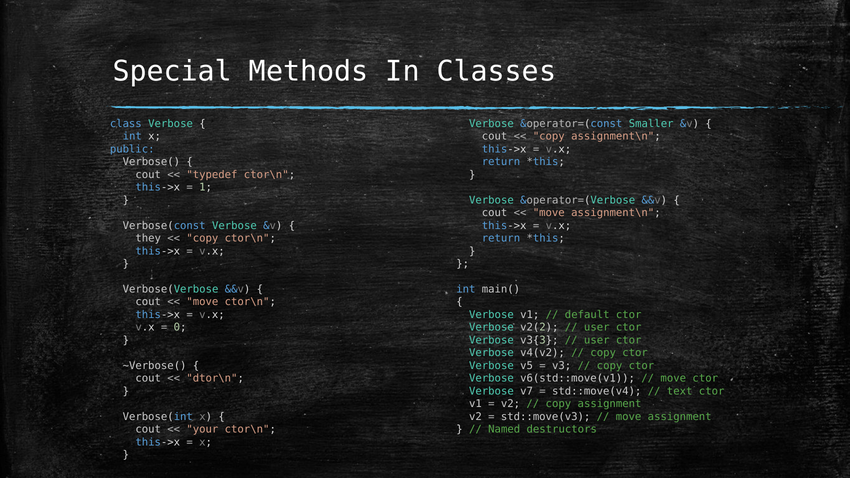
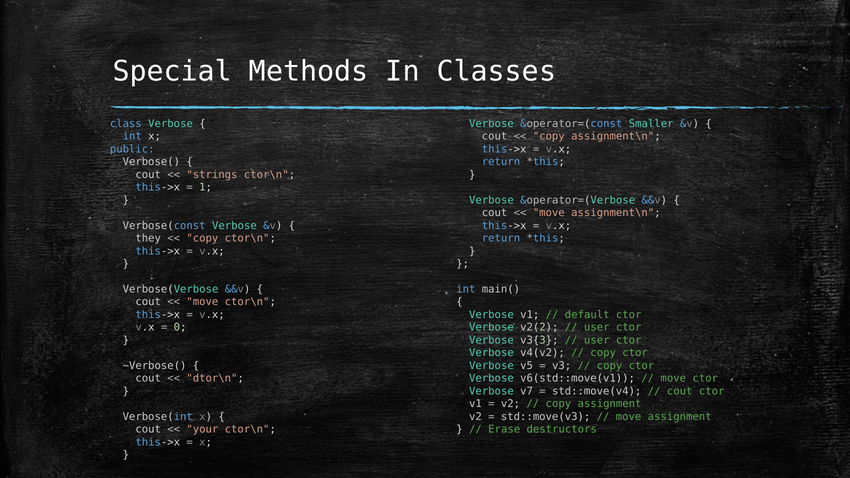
typedef: typedef -> strings (212, 175)
text: text -> cout (680, 391)
Named: Named -> Erase (504, 430)
